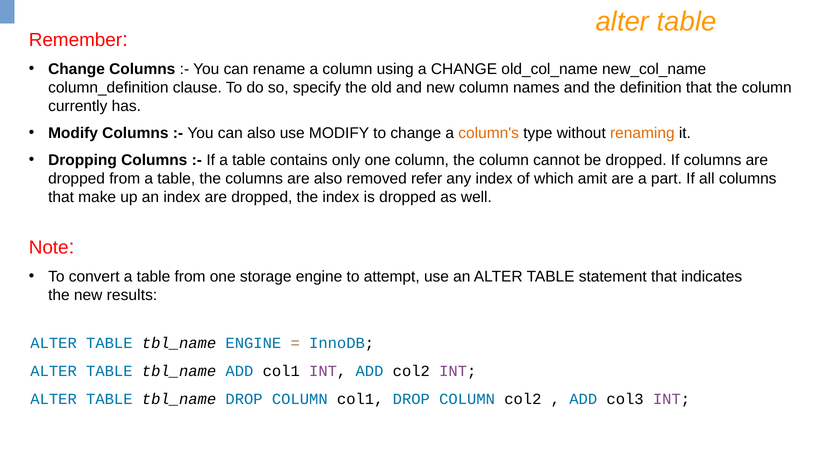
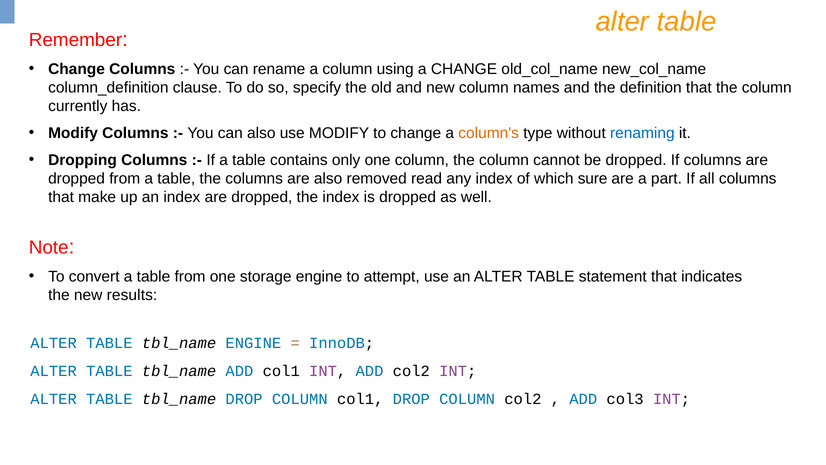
renaming colour: orange -> blue (642, 133)
refer: refer -> read (427, 178)
amit: amit -> sure (593, 178)
